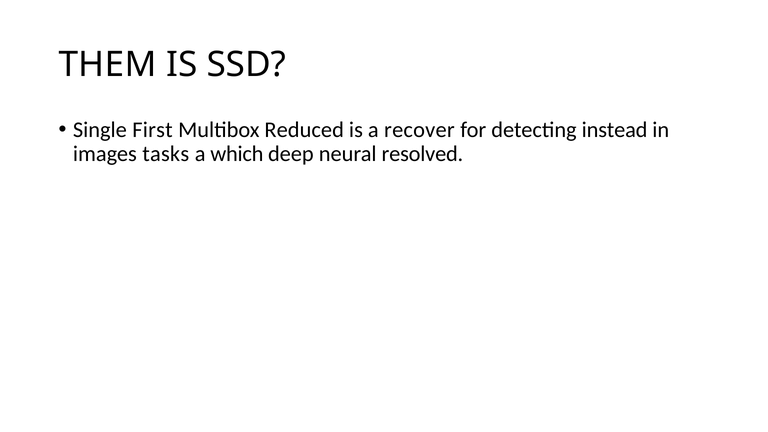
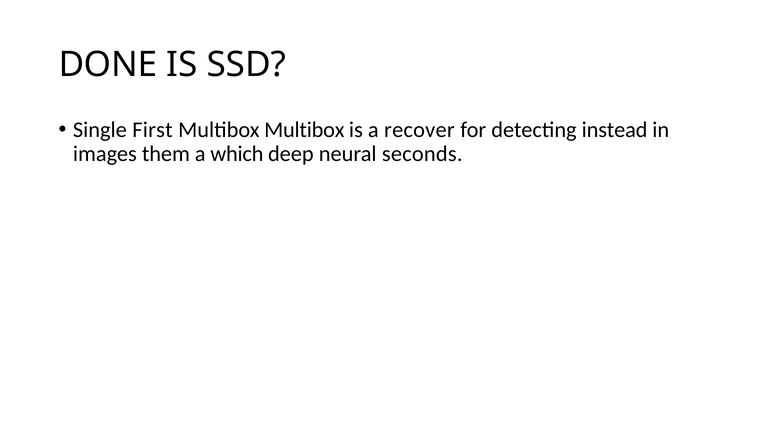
THEM: THEM -> DONE (108, 65)
Multibox Reduced: Reduced -> Multibox (304, 130)
tasks: tasks -> them (166, 154)
resolved: resolved -> seconds (422, 154)
